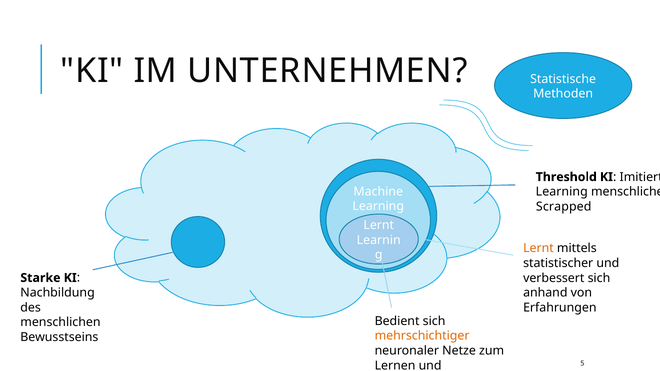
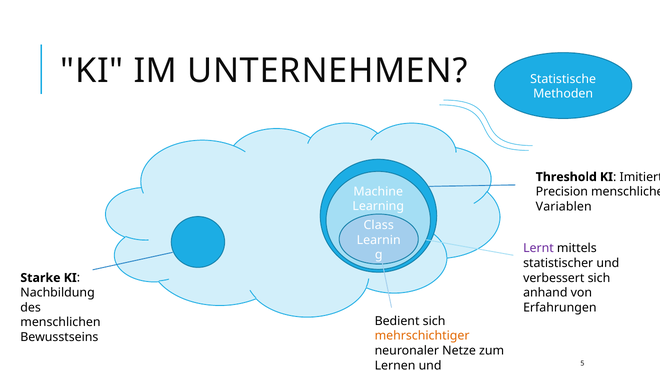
Learning: Learning -> Precision (562, 192)
Scrapped: Scrapped -> Variablen (564, 207)
Lernt: Lernt -> Class (379, 225)
Lernt colour: orange -> purple (538, 248)
